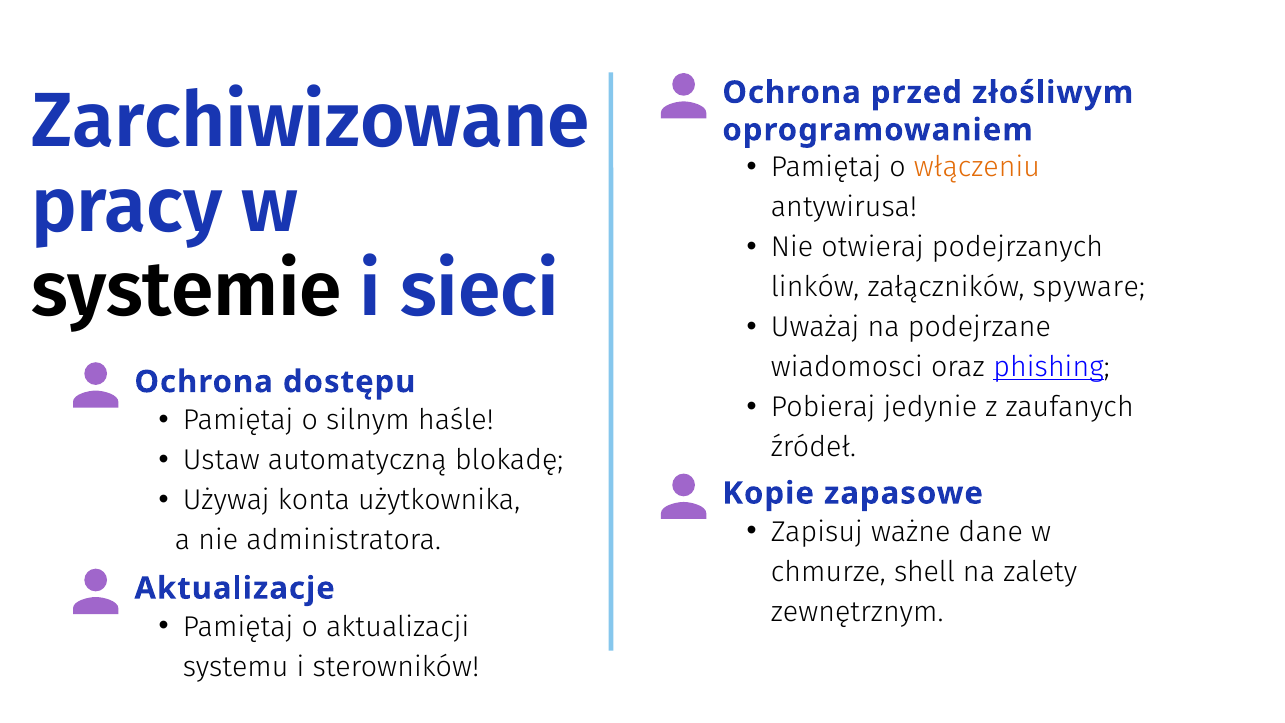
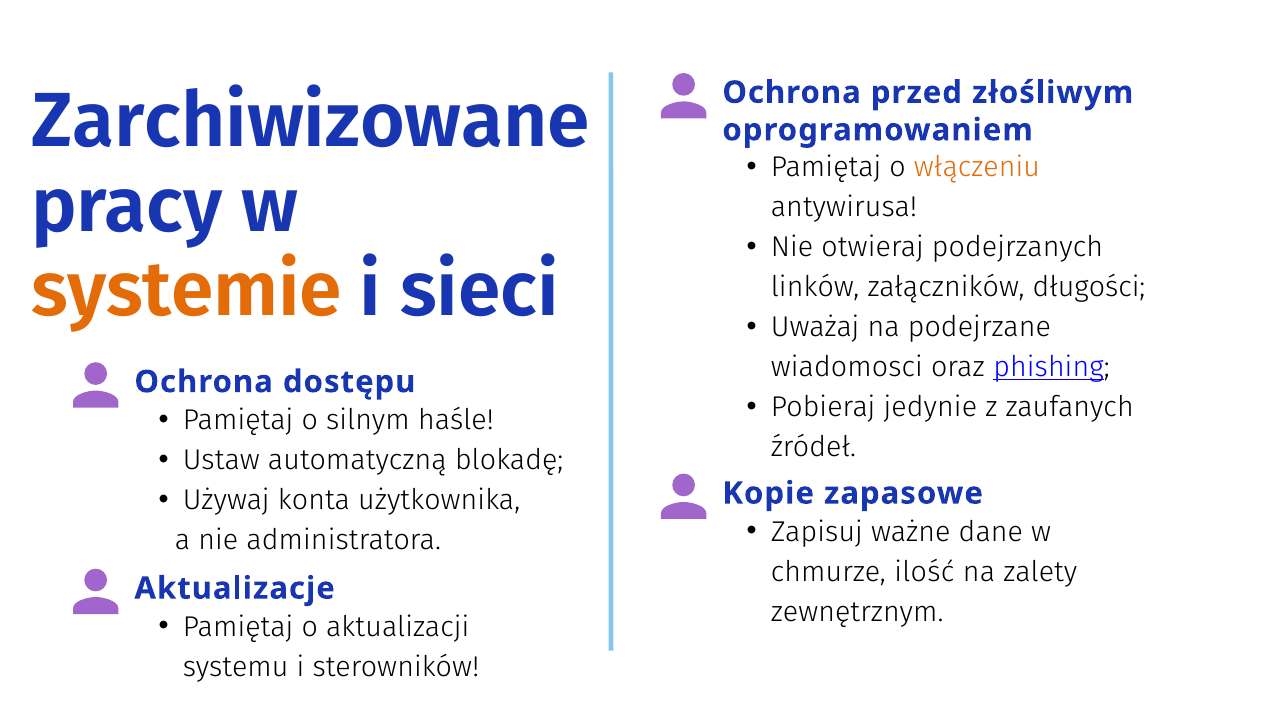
systemie colour: black -> orange (186, 290)
spyware: spyware -> długości (1089, 287)
shell: shell -> ilość (924, 572)
